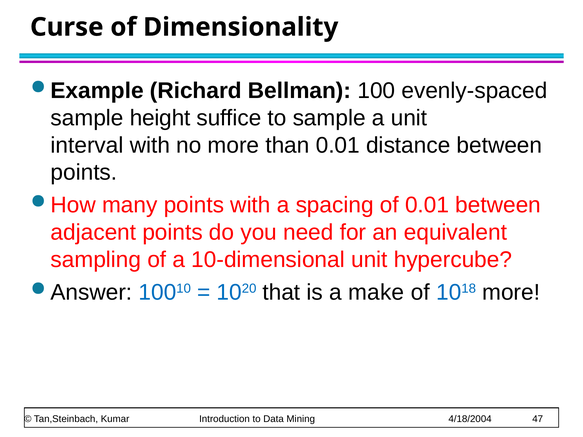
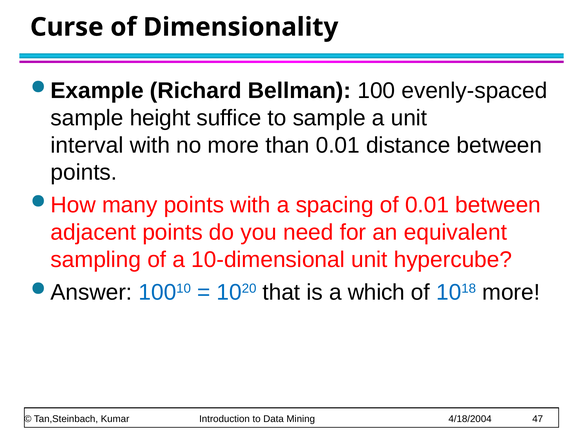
make: make -> which (376, 292)
